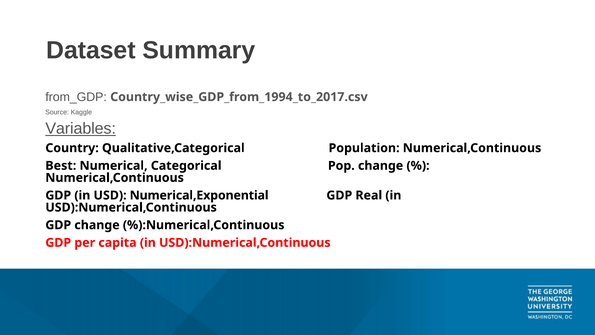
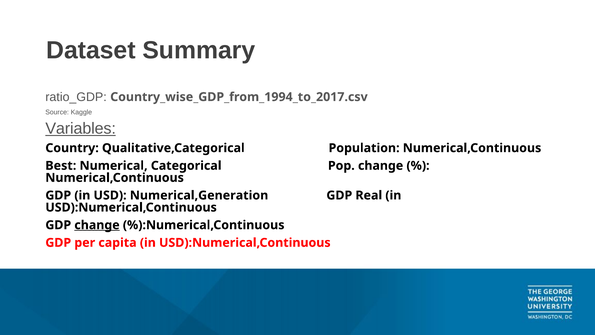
from_GDP: from_GDP -> ratio_GDP (76, 97)
Numerical,Exponential: Numerical,Exponential -> Numerical,Generation (199, 195)
change underline: none -> present (97, 225)
